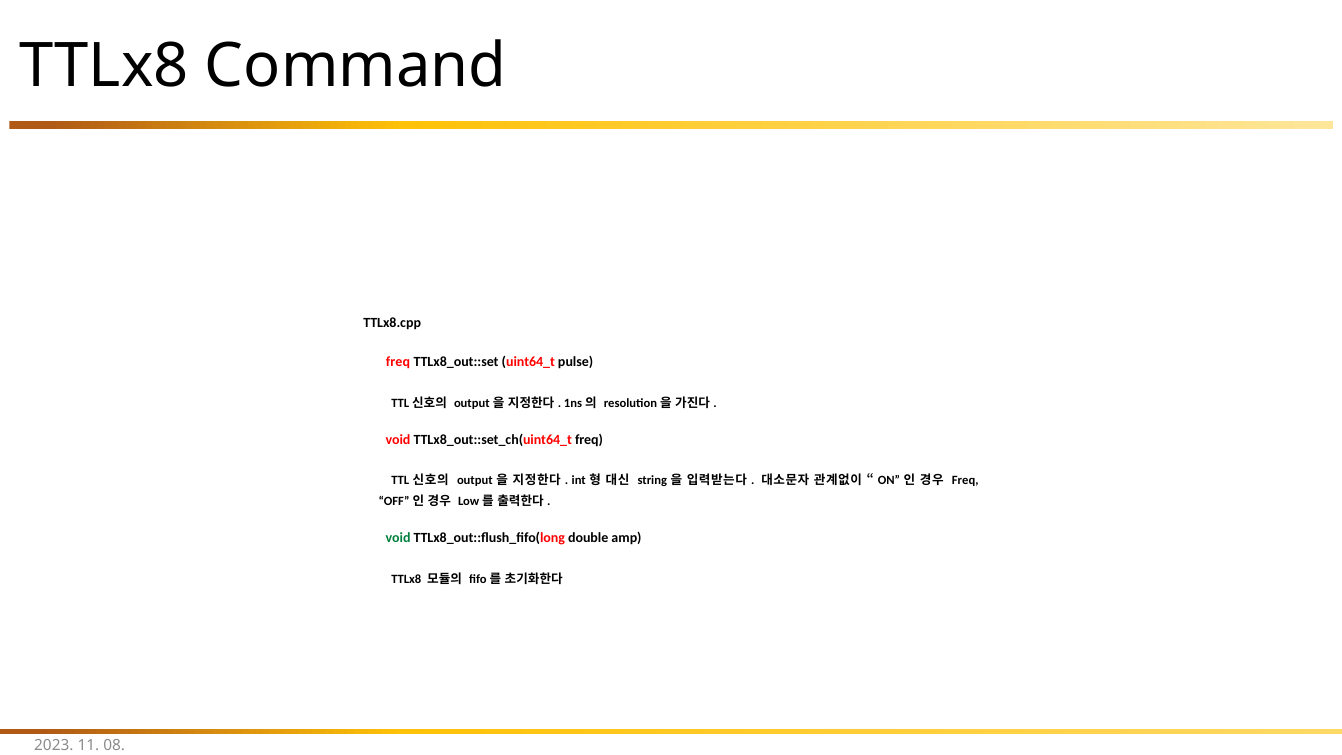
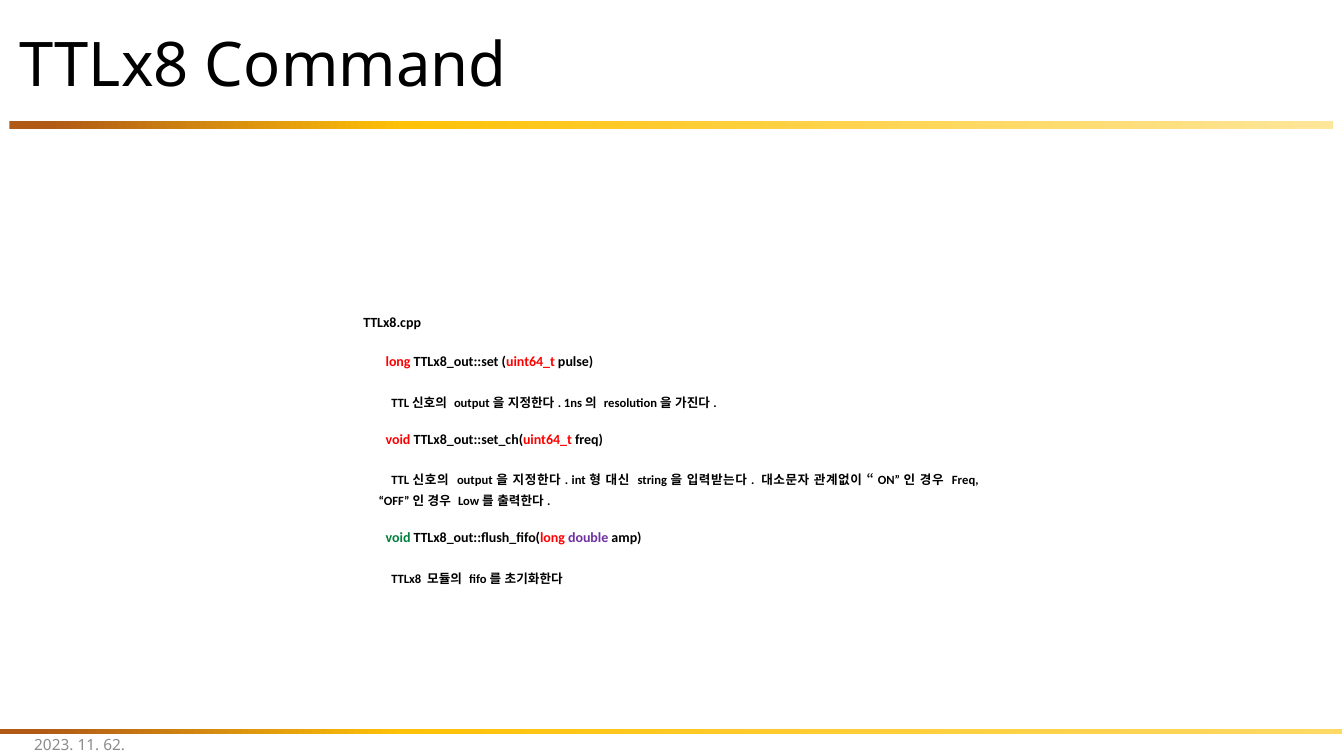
freq: freq -> long (398, 362)
double colour: black -> purple (588, 538)
08: 08 -> 62 (114, 745)
